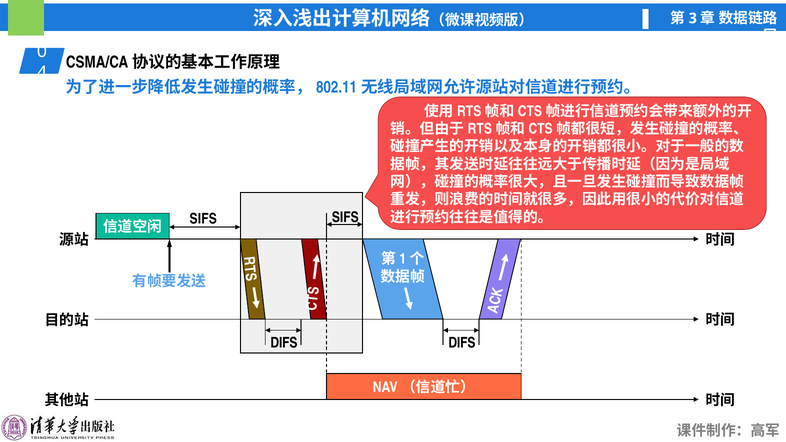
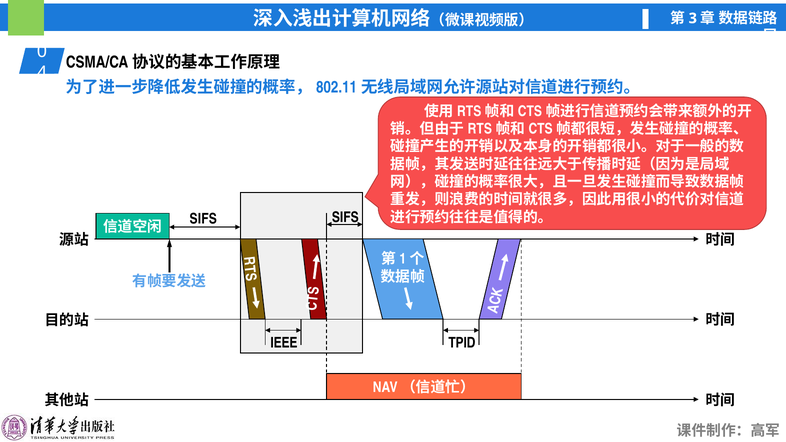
DIFS: DIFS -> IEEE (284, 343)
DIFS: DIFS -> TPID (462, 343)
